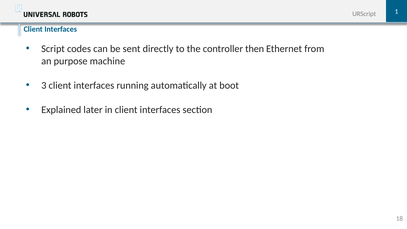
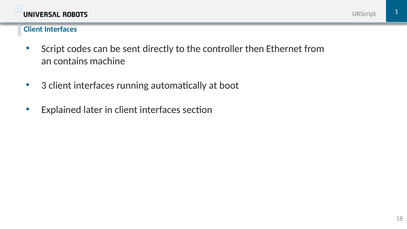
purpose: purpose -> contains (71, 61)
